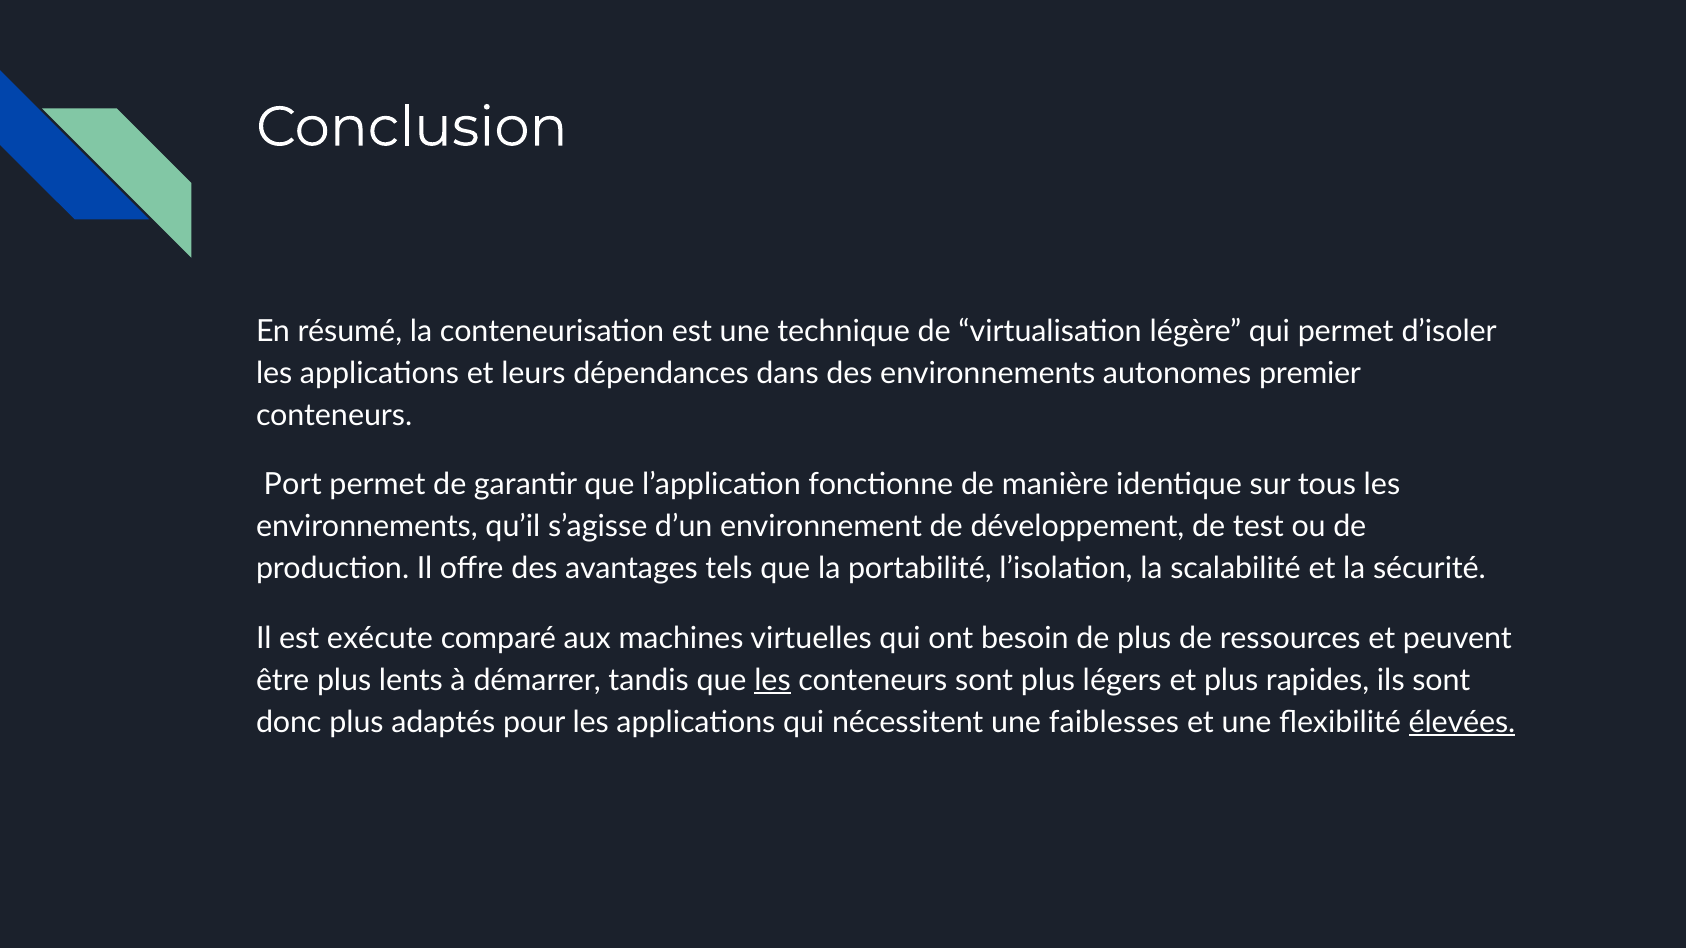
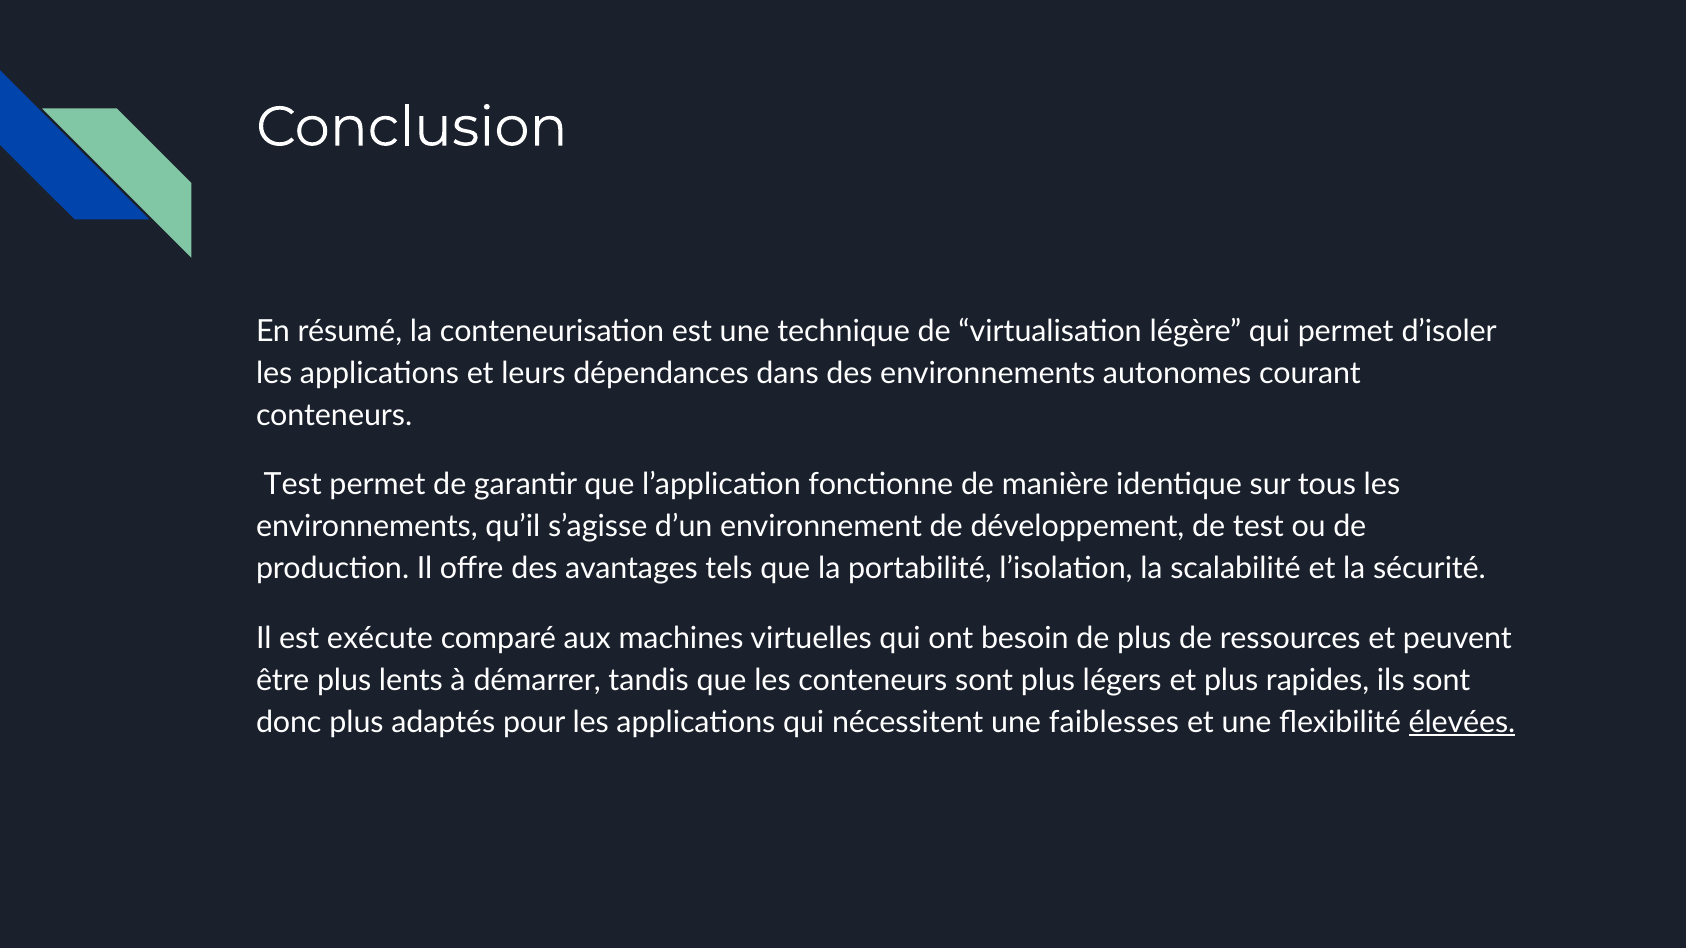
premier: premier -> courant (1310, 373)
Port: Port -> Test (293, 485)
les underline: present -> none (772, 680)
